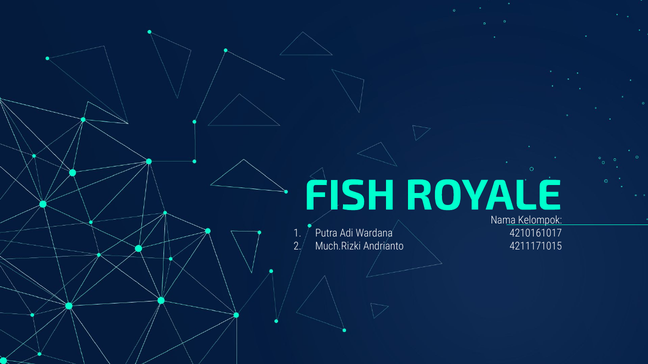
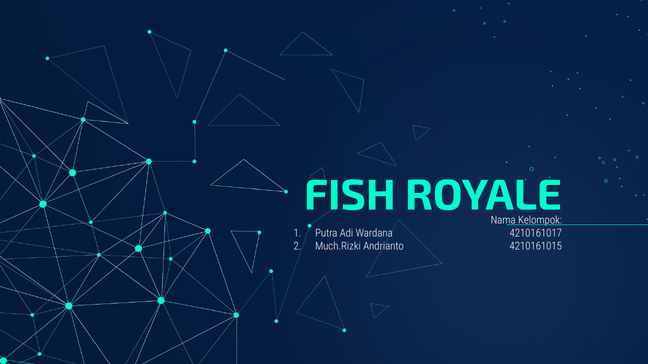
4211171015: 4211171015 -> 4210161015 (536, 246)
